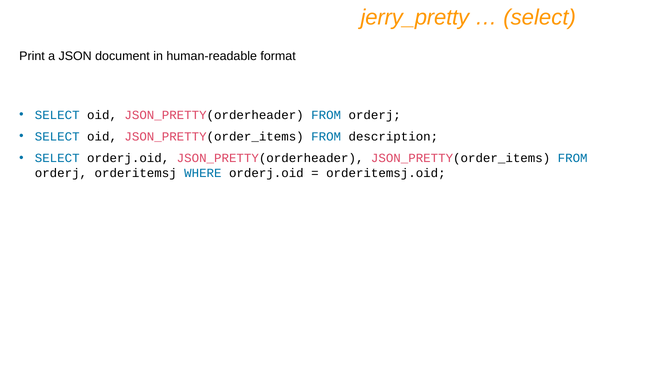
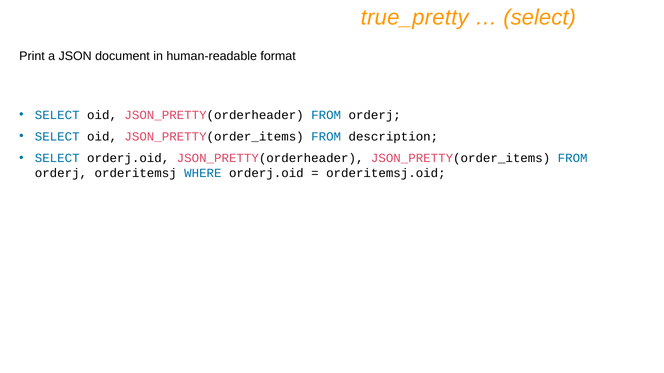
jerry_pretty: jerry_pretty -> true_pretty (415, 17)
